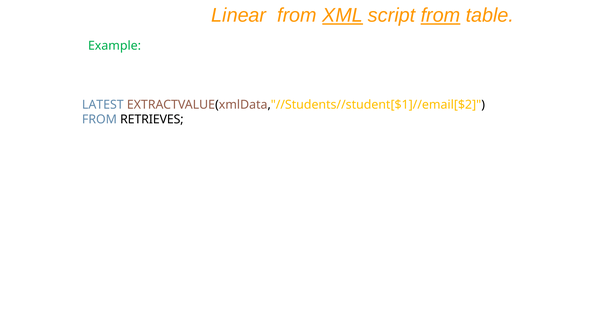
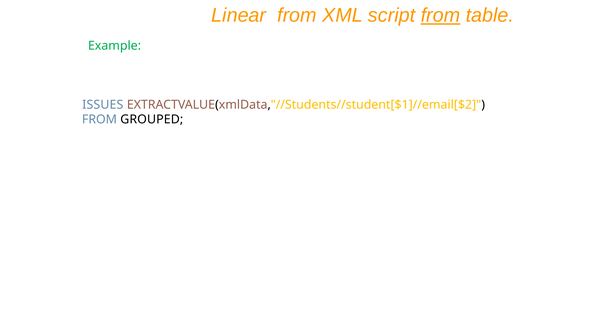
XML underline: present -> none (343, 15)
LATEST: LATEST -> ISSUES (103, 105)
RETRIEVES: RETRIEVES -> GROUPED (152, 119)
